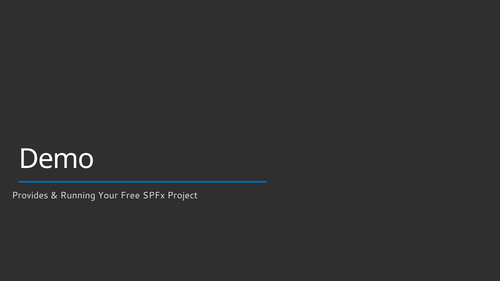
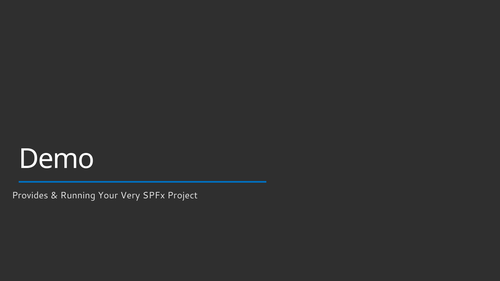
Free: Free -> Very (130, 196)
